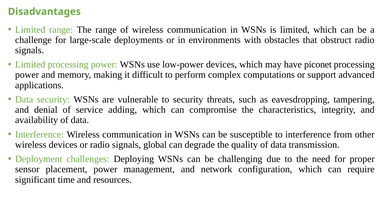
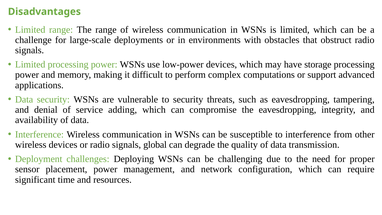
piconet: piconet -> storage (318, 64)
the characteristics: characteristics -> eavesdropping (287, 110)
